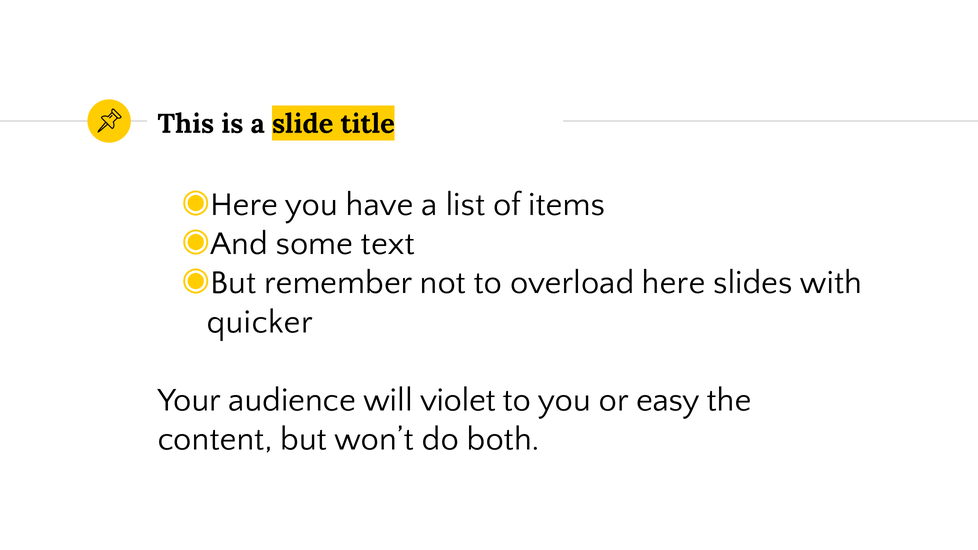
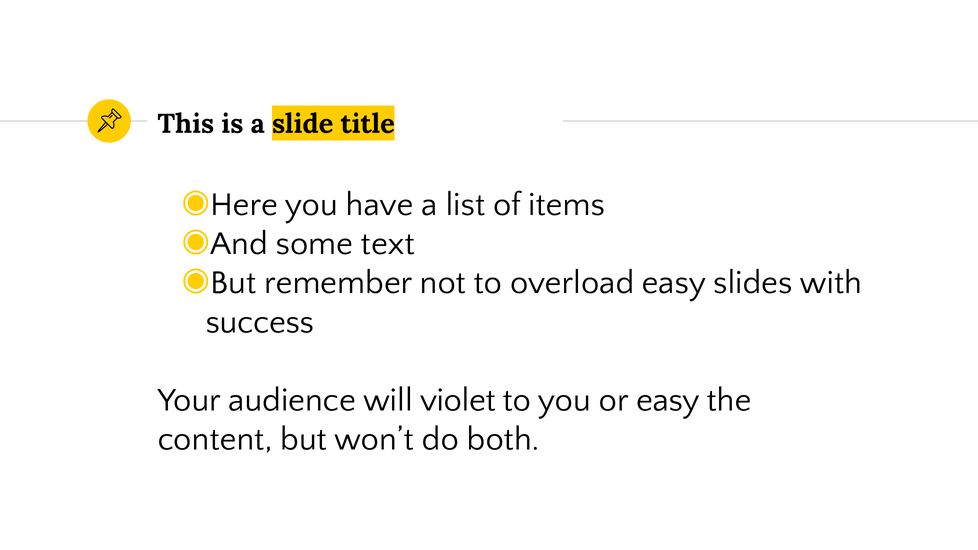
overload here: here -> easy (674, 283)
quicker: quicker -> success (260, 322)
